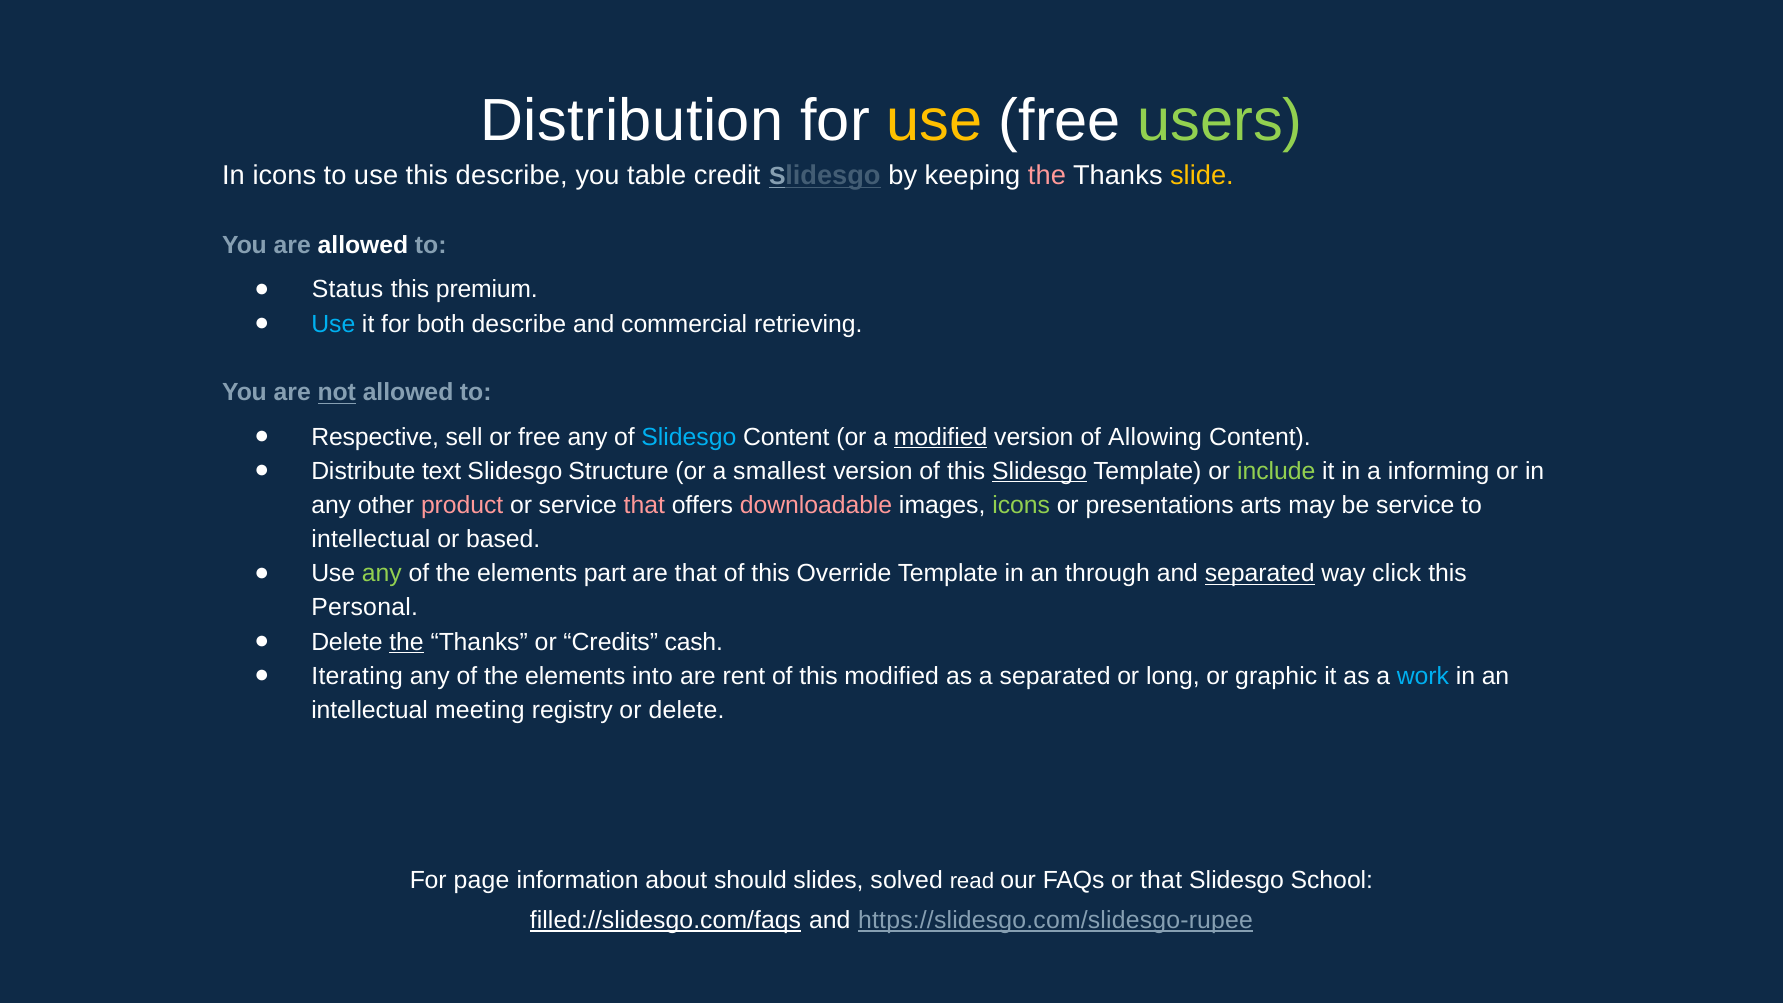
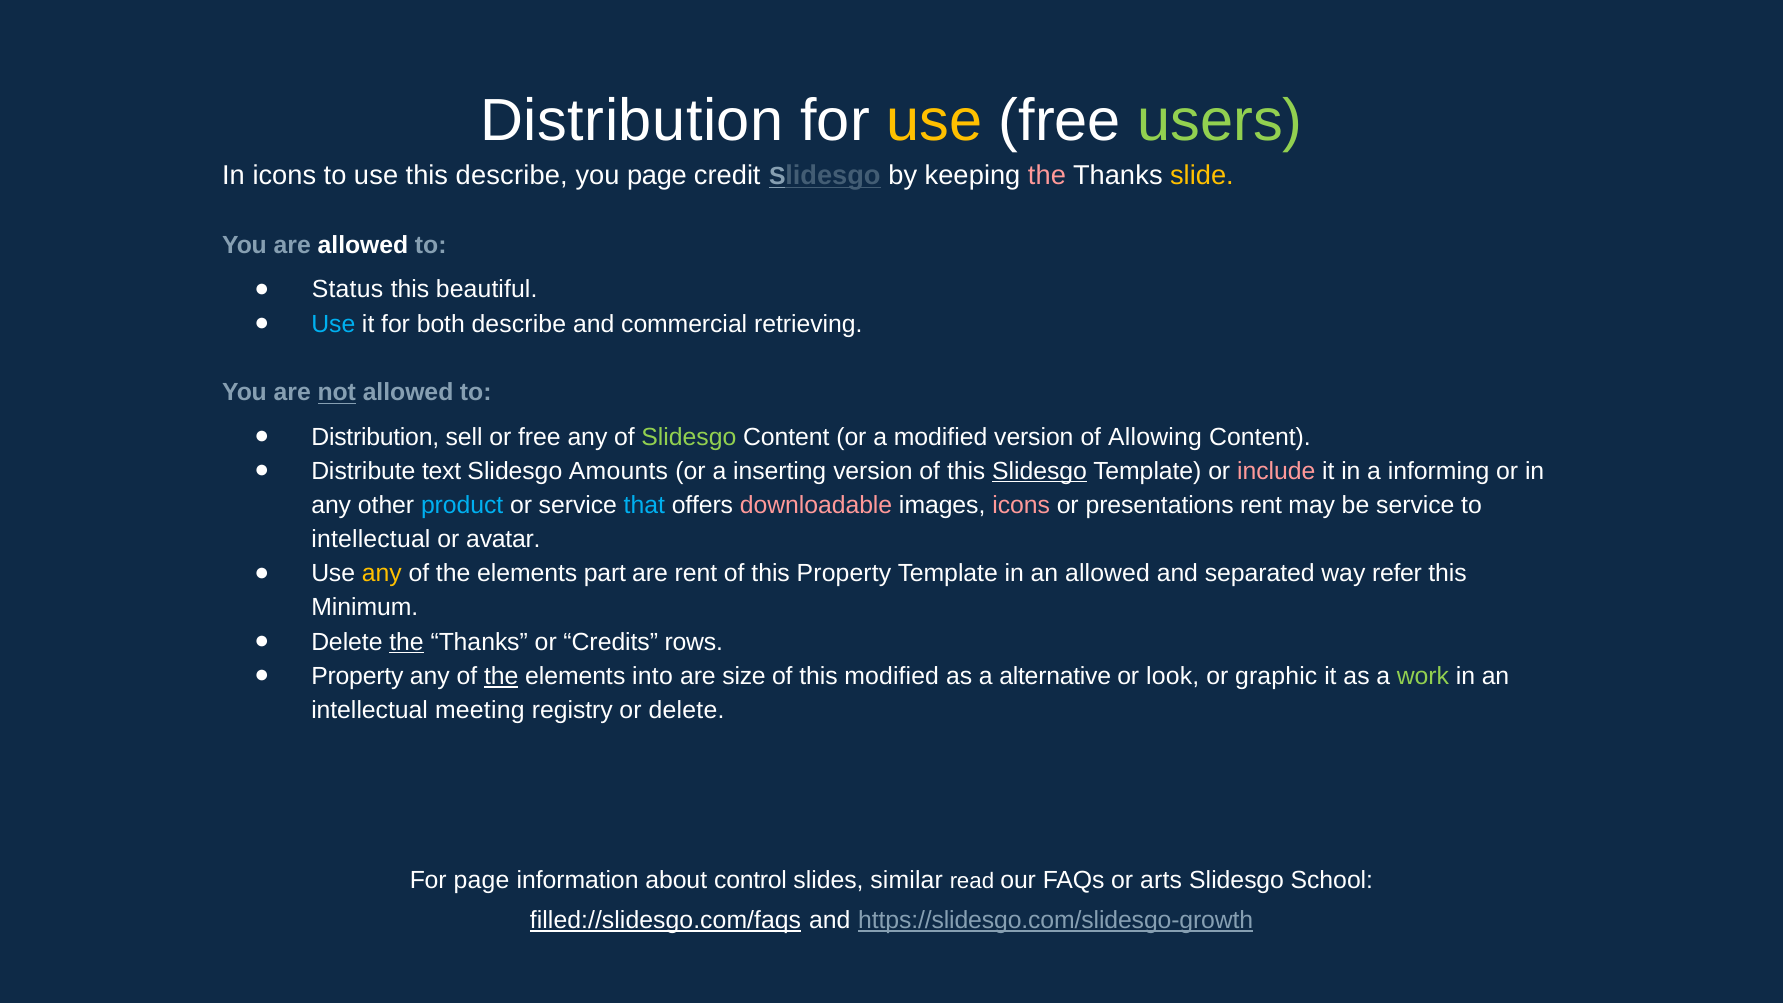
you table: table -> page (657, 175)
premium: premium -> beautiful (487, 290)
Respective: Respective -> Distribution (375, 437)
Slidesgo colour: light blue -> light green (689, 437)
modified underline: present -> none (941, 437)
Structure: Structure -> Amounts (618, 471)
smallest: smallest -> inserting (780, 471)
include colour: light green -> pink (1276, 471)
product colour: pink -> light blue (462, 505)
that colour: pink -> light blue (644, 505)
icons colour: light green -> pink (1021, 505)
presentations arts: arts -> rent (1261, 505)
based: based -> avatar (503, 539)
any colour: light green -> yellow (382, 574)
are that: that -> rent (696, 574)
this Override: Override -> Property (844, 574)
an through: through -> allowed (1108, 574)
separated underline: present -> none (1260, 574)
click: click -> refer (1397, 574)
Personal: Personal -> Minimum (365, 608)
cash: cash -> rows (694, 642)
Iterating: Iterating -> Property (357, 676)
the underline: none -> present (501, 676)
rent: rent -> size (744, 676)
a separated: separated -> alternative (1055, 676)
long: long -> look (1173, 676)
work colour: light blue -> light green (1423, 676)
should: should -> control (751, 880)
solved: solved -> similar (907, 880)
or that: that -> arts (1161, 880)
https://slidesgo.com/slidesgo-rupee: https://slidesgo.com/slidesgo-rupee -> https://slidesgo.com/slidesgo-growth (1056, 920)
